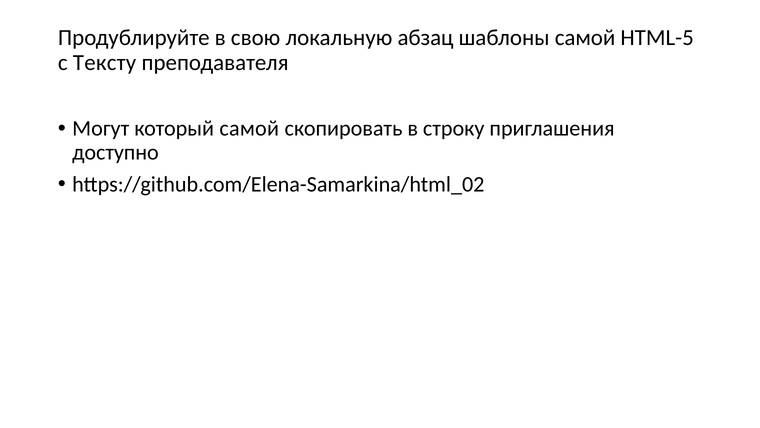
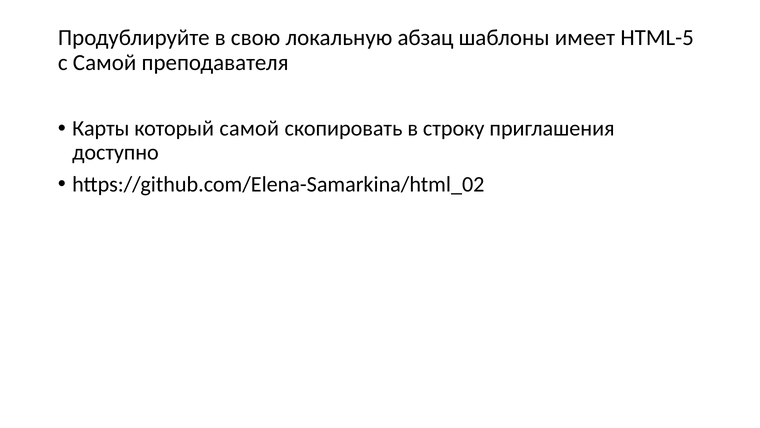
шаблоны самой: самой -> имеет (585, 38)
c Тексту: Тексту -> Самой (105, 63)
Могут: Могут -> Карты (101, 128)
